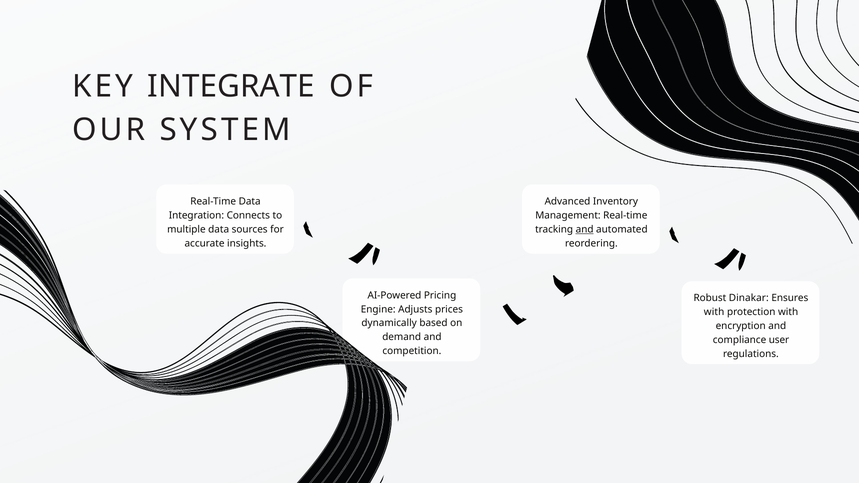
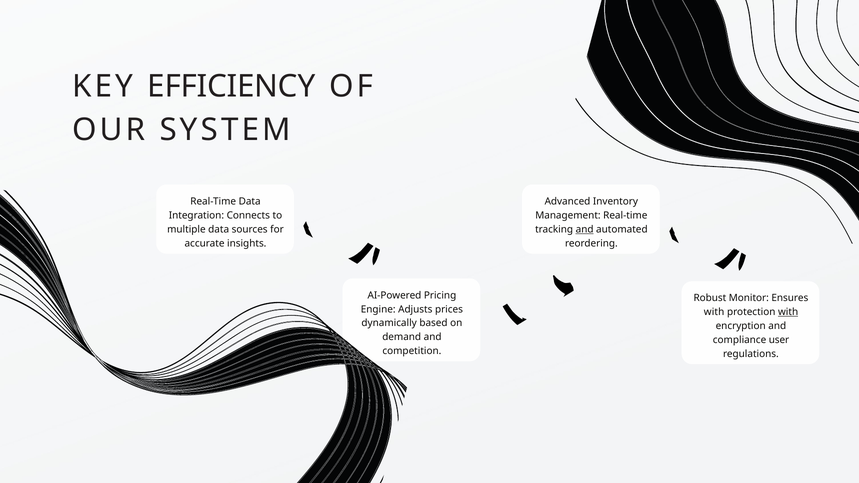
INTEGRATE: INTEGRATE -> EFFICIENCY (231, 86)
Dinakar: Dinakar -> Monitor (749, 298)
with underline: none -> present (788, 312)
